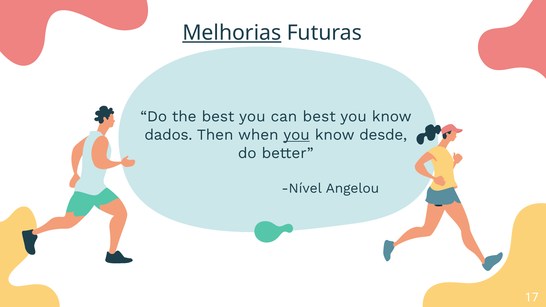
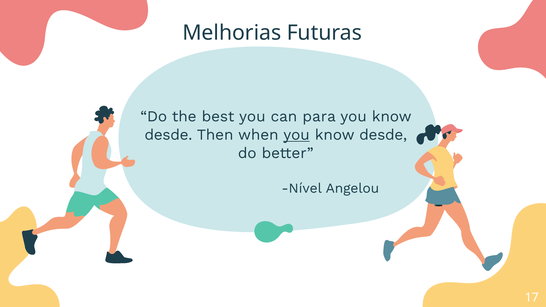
Melhorias underline: present -> none (232, 33)
can best: best -> para (319, 117)
dados: dados -> desde (168, 135)
